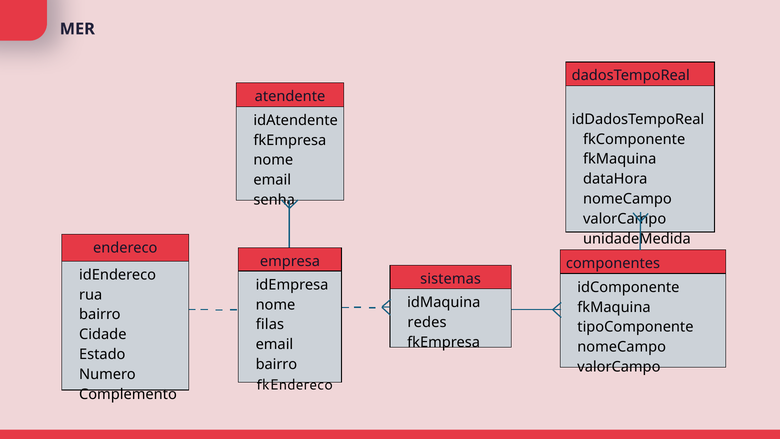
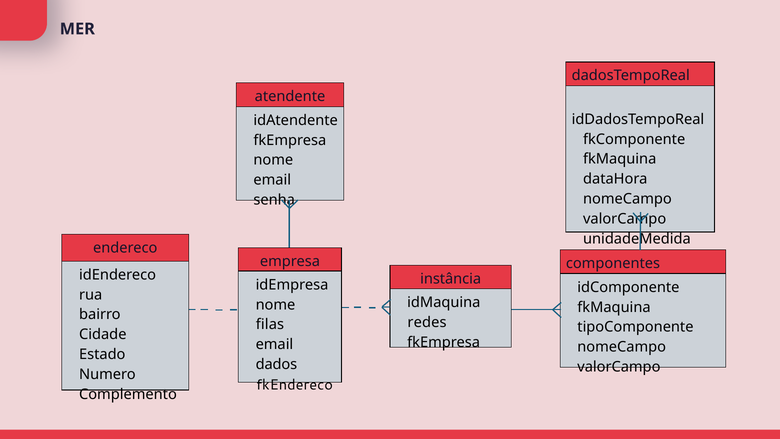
sistemas: sistemas -> instância (451, 279)
bairro: bairro -> dados (276, 364)
